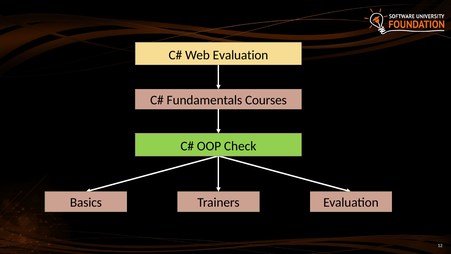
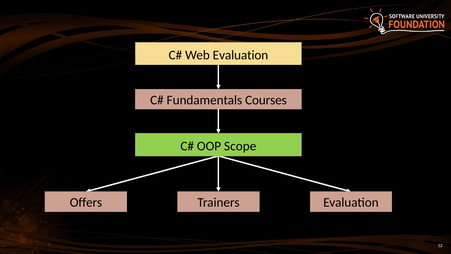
Check: Check -> Scope (240, 146)
Basics: Basics -> Offers (86, 202)
